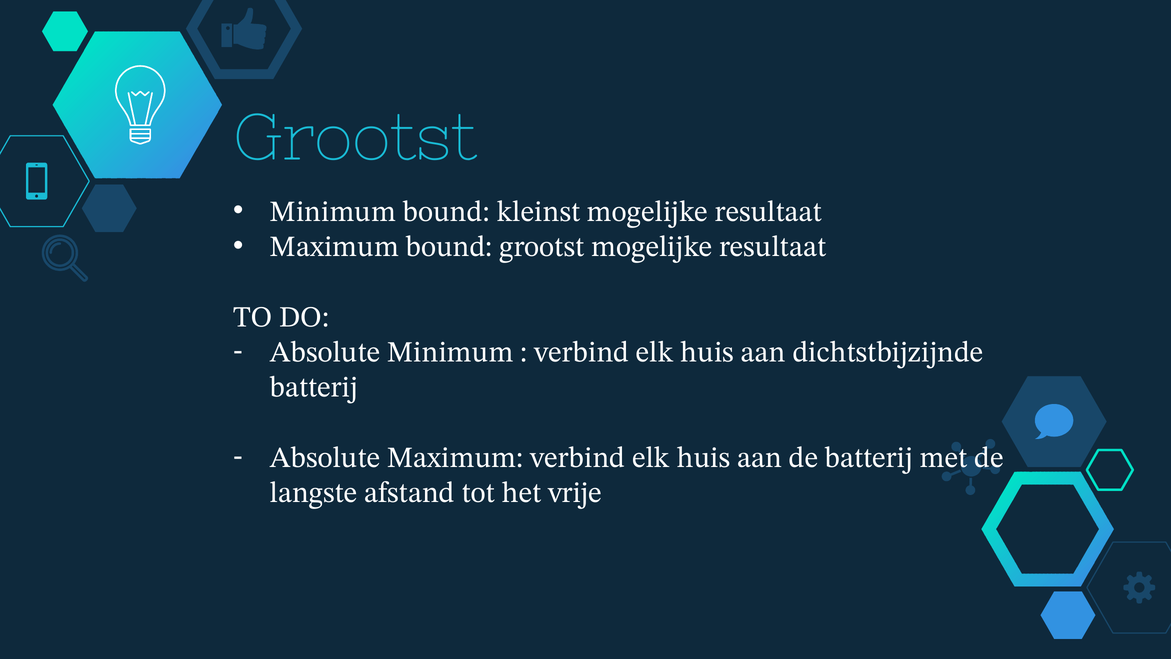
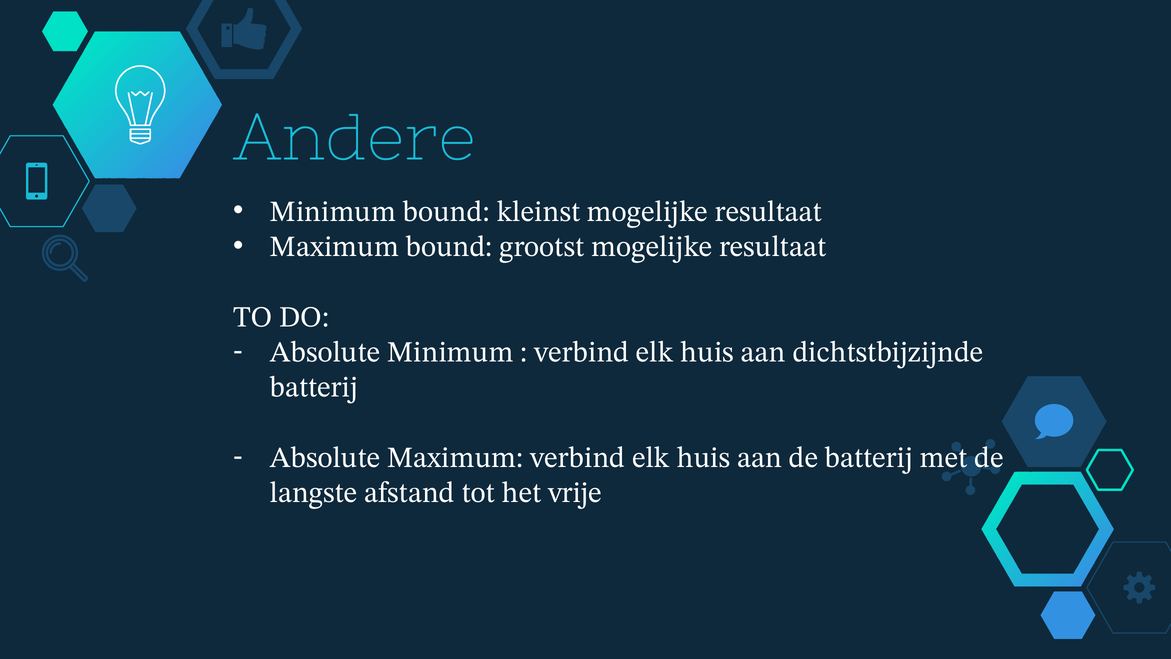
Grootst: Grootst -> Andere (355, 138)
